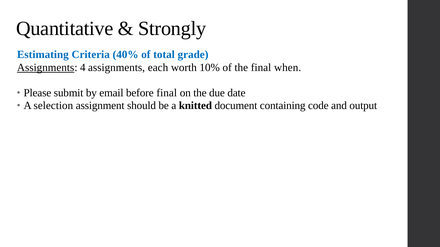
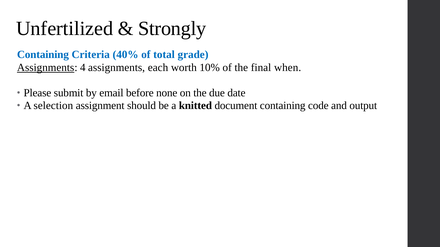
Quantitative: Quantitative -> Unfertilized (65, 29)
Estimating: Estimating -> Containing (43, 55)
before final: final -> none (167, 93)
